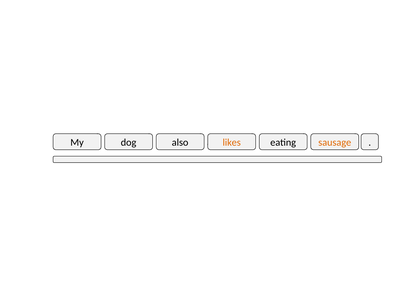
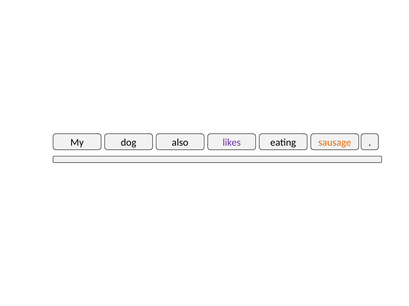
likes colour: orange -> purple (232, 143)
